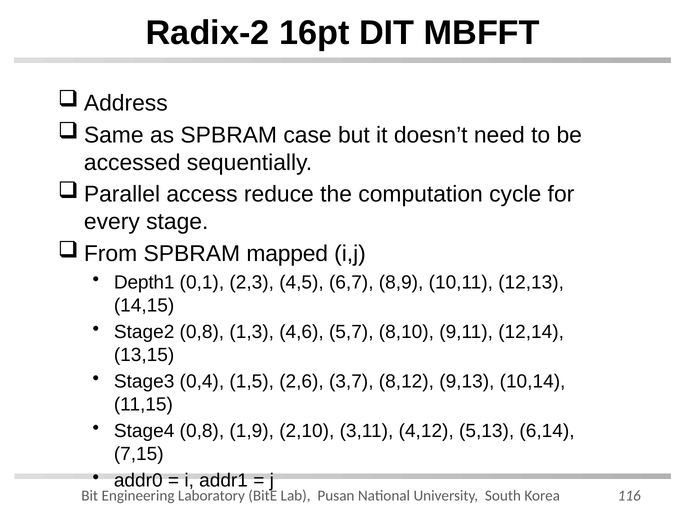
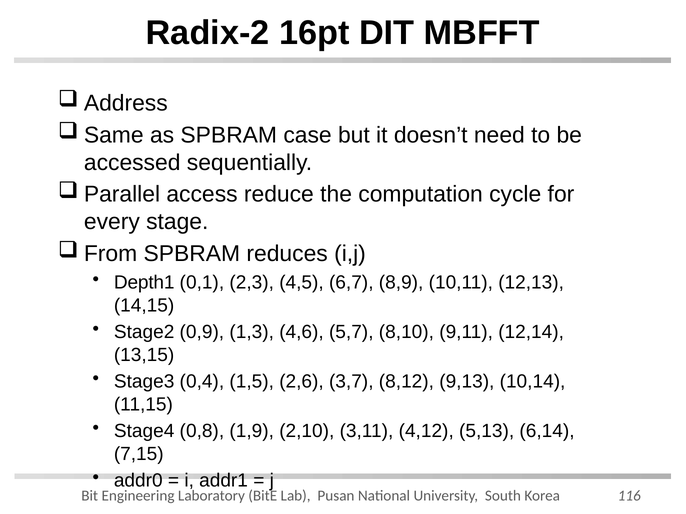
mapped: mapped -> reduces (287, 254)
Stage2 0,8: 0,8 -> 0,9 (202, 332)
